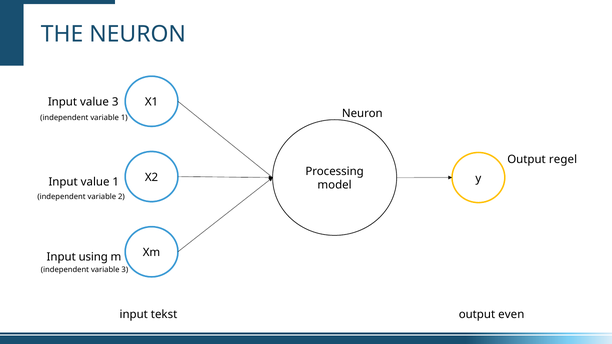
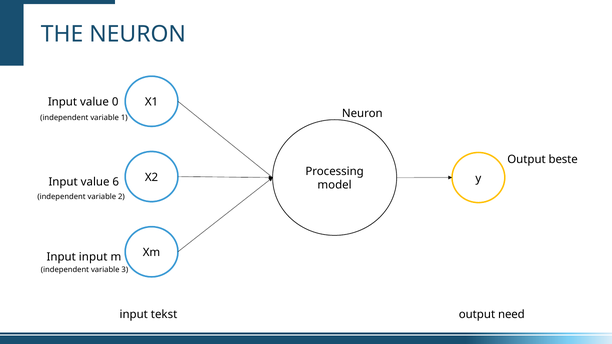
value 3: 3 -> 0 (115, 102)
regel: regel -> beste (563, 160)
value 1: 1 -> 6 (116, 182)
Input using: using -> input (93, 257)
even: even -> need (511, 314)
